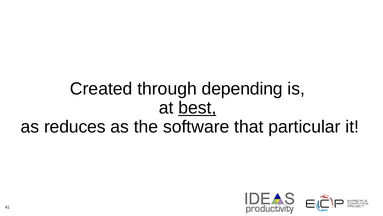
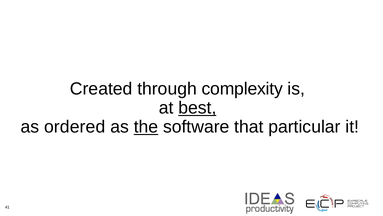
depending: depending -> complexity (242, 89)
reduces: reduces -> ordered (75, 127)
the underline: none -> present (146, 127)
